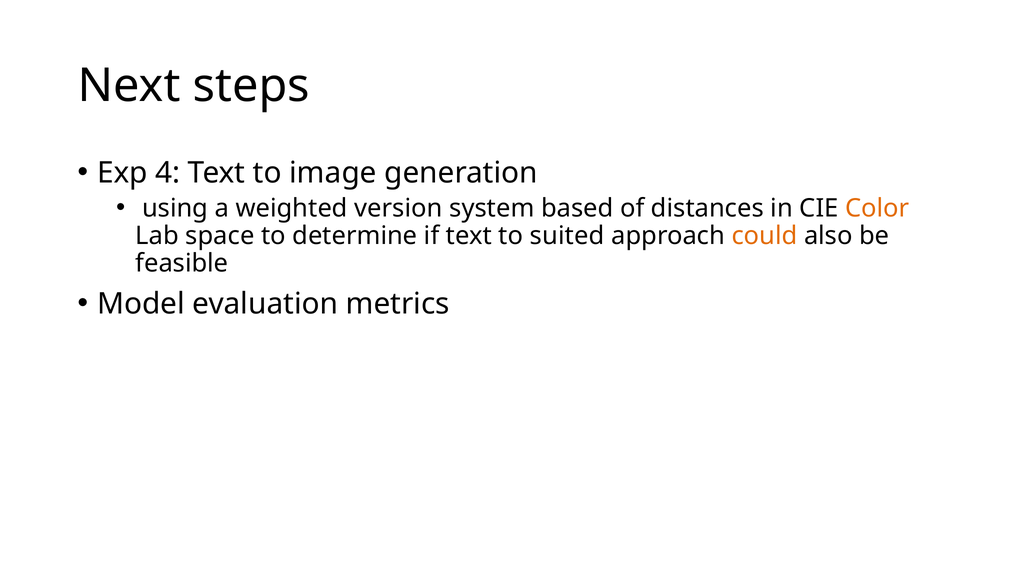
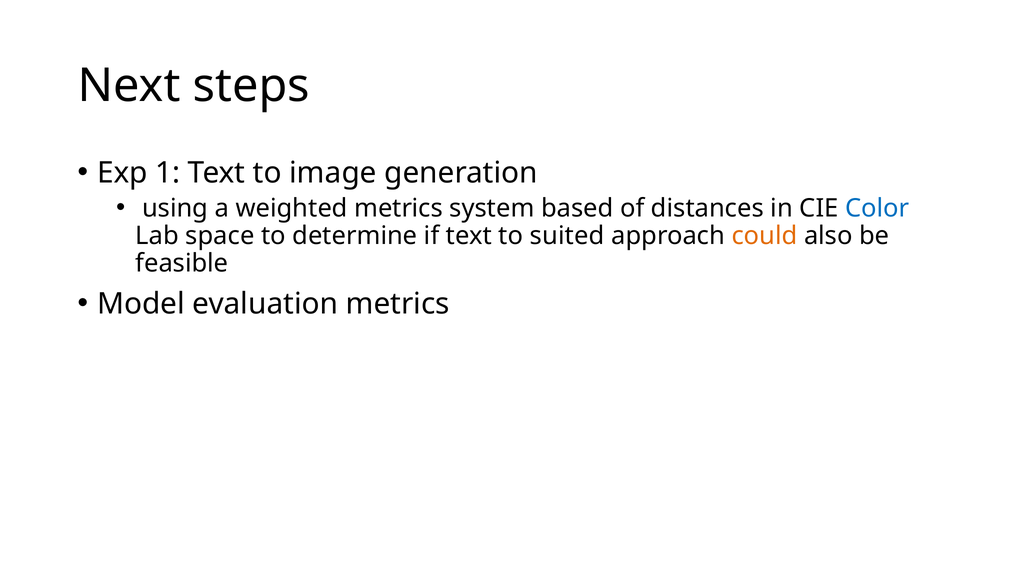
4: 4 -> 1 (168, 173)
weighted version: version -> metrics (399, 208)
Color colour: orange -> blue (877, 208)
